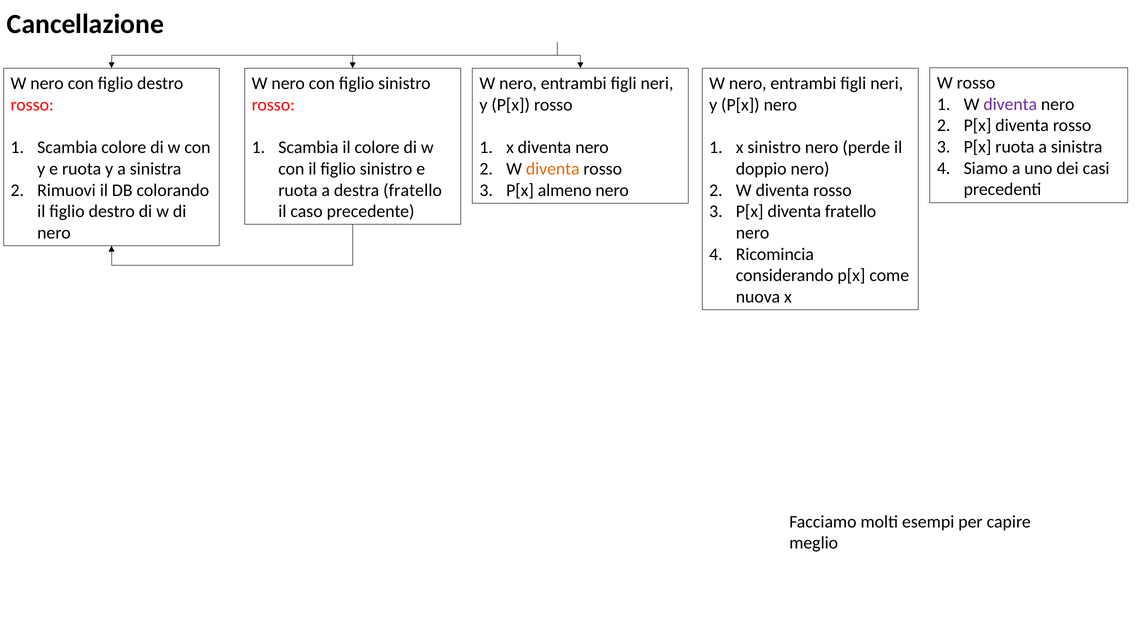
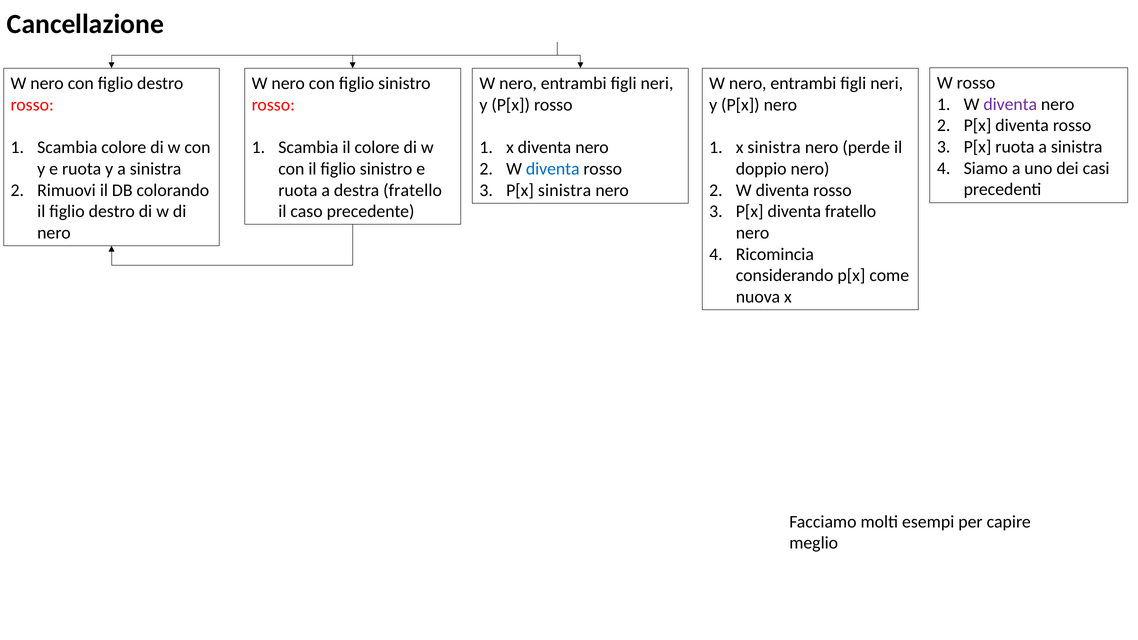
x sinistro: sinistro -> sinistra (774, 148)
diventa colour: orange -> blue (553, 169)
P[x almeno: almeno -> sinistra (565, 190)
